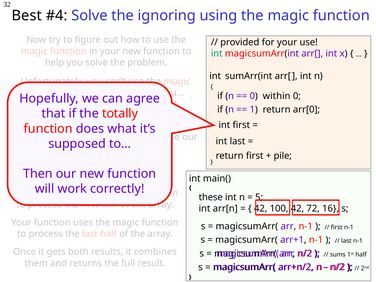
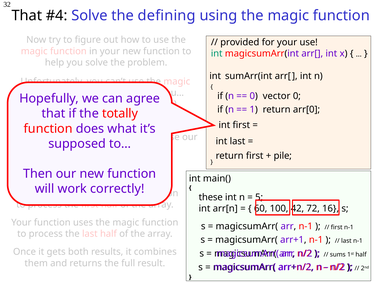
Best: Best -> That (27, 16)
ignoring: ignoring -> defining (167, 16)
within: within -> vector (277, 96)
42: 42 -> 60 (261, 209)
